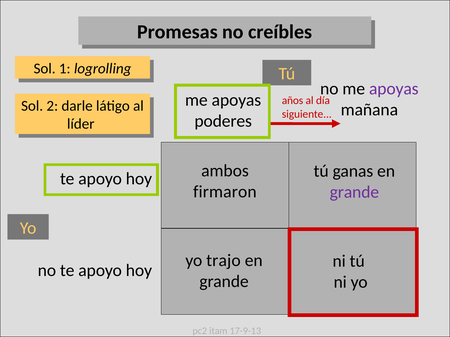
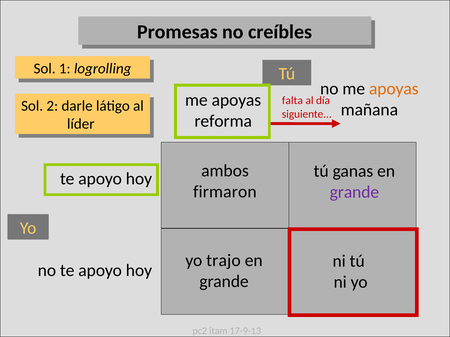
apoyas colour: purple -> orange (394, 89)
años: años -> falta (292, 101)
poderes: poderes -> reforma (223, 121)
